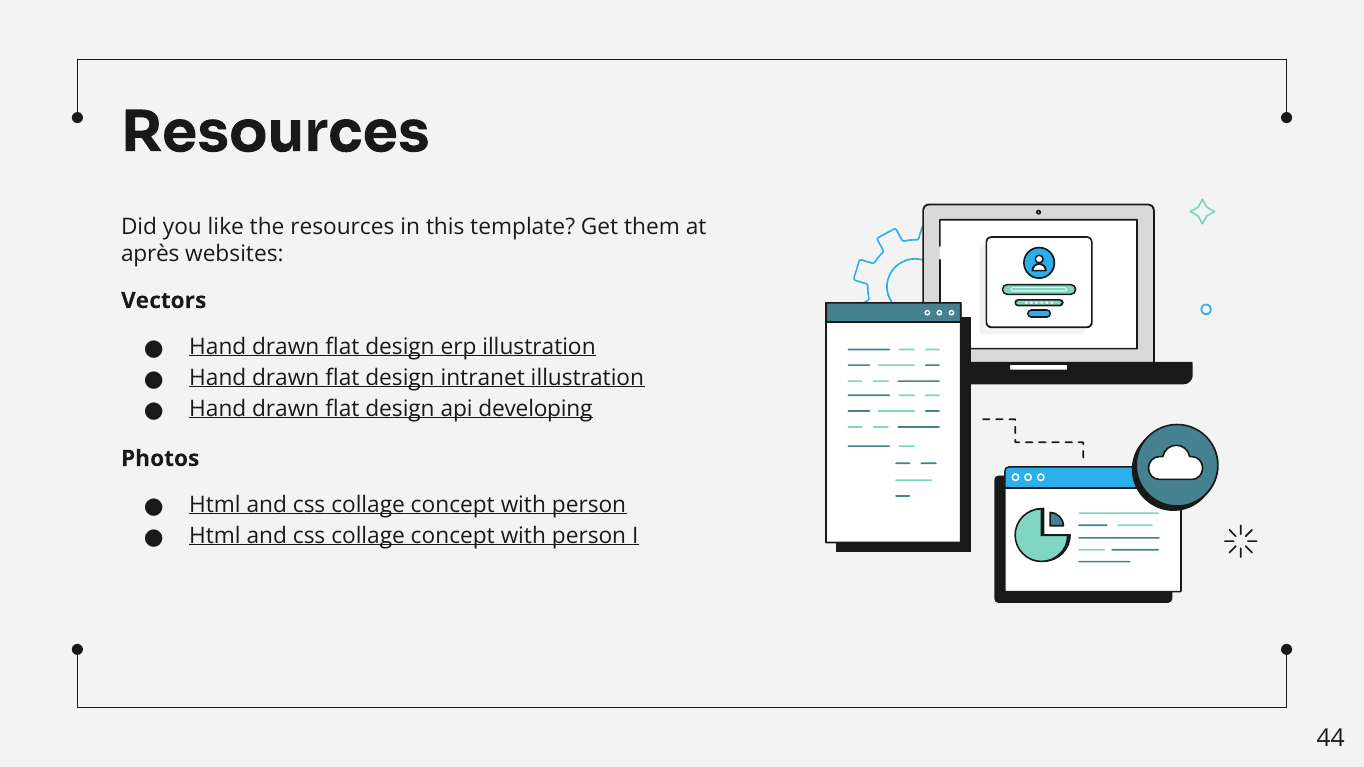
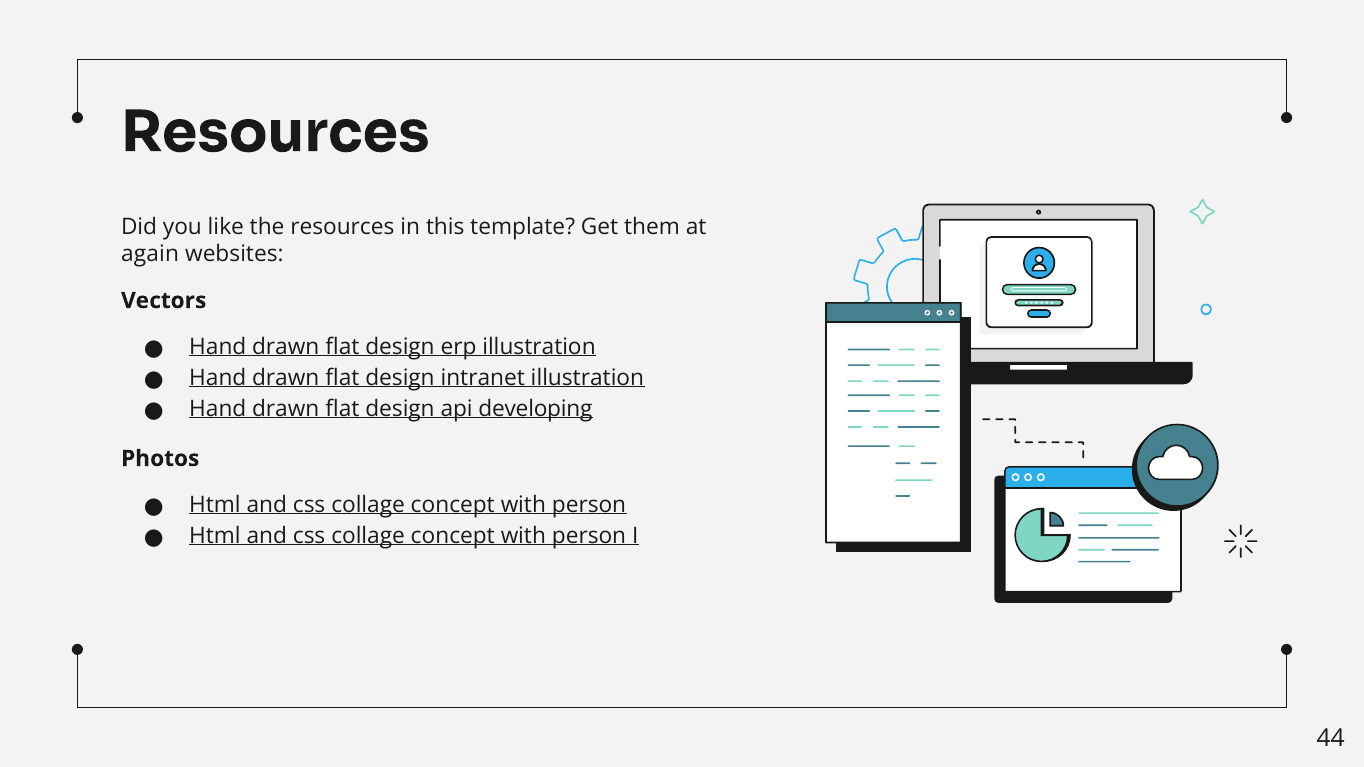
après: après -> again (150, 254)
